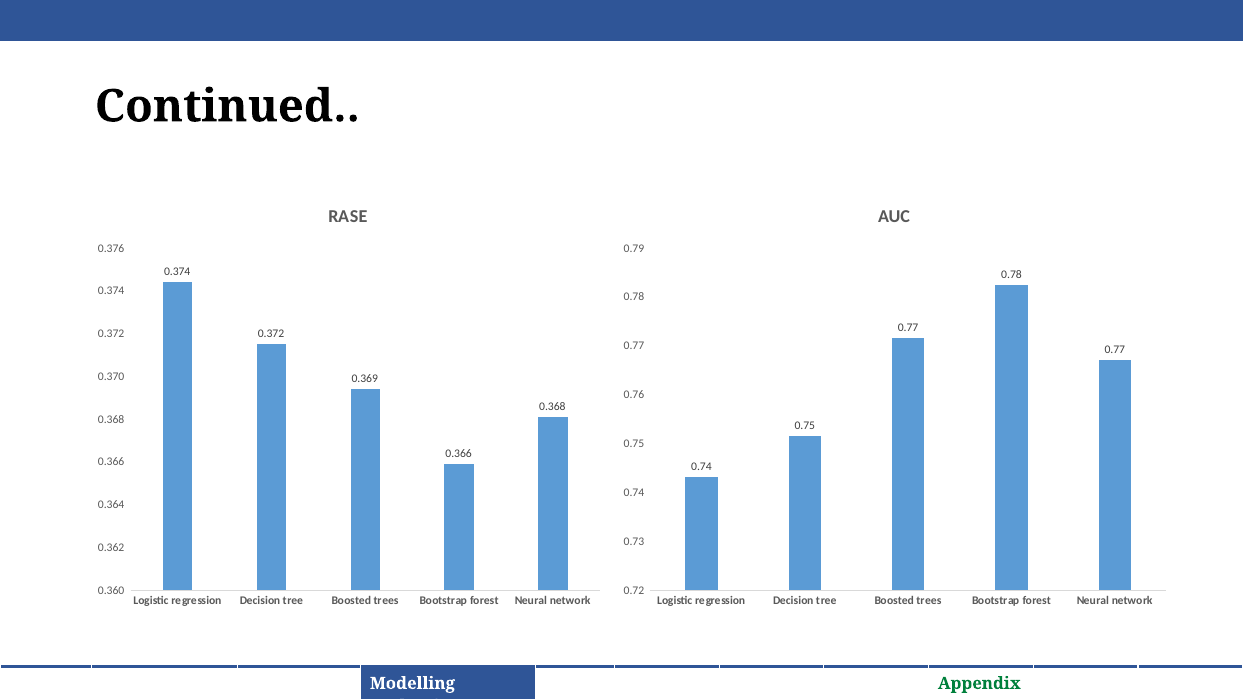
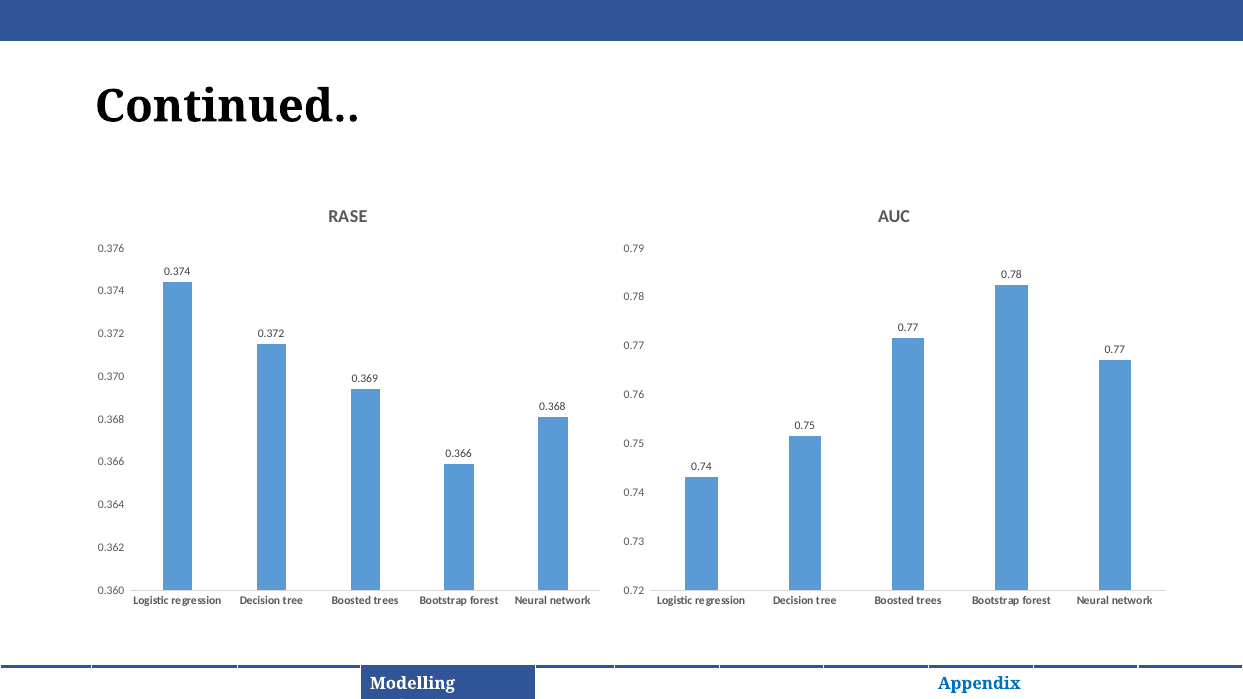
Appendix colour: green -> blue (979, 684)
